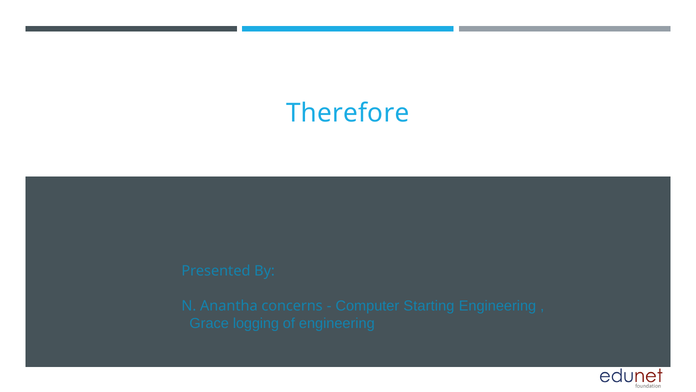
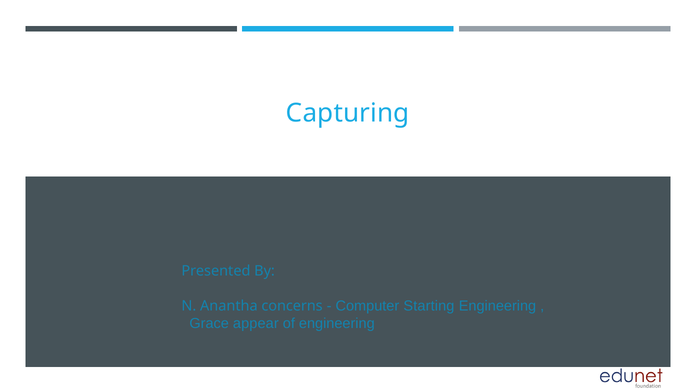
Therefore: Therefore -> Capturing (348, 113)
logging: logging -> appear (256, 323)
